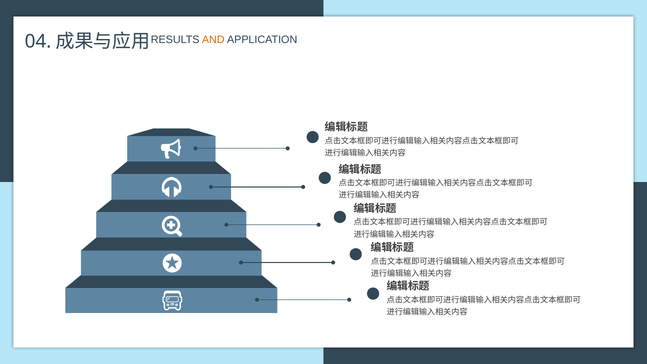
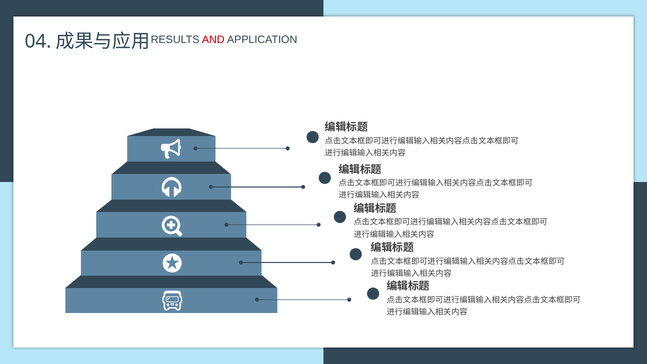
AND colour: orange -> red (213, 40)
